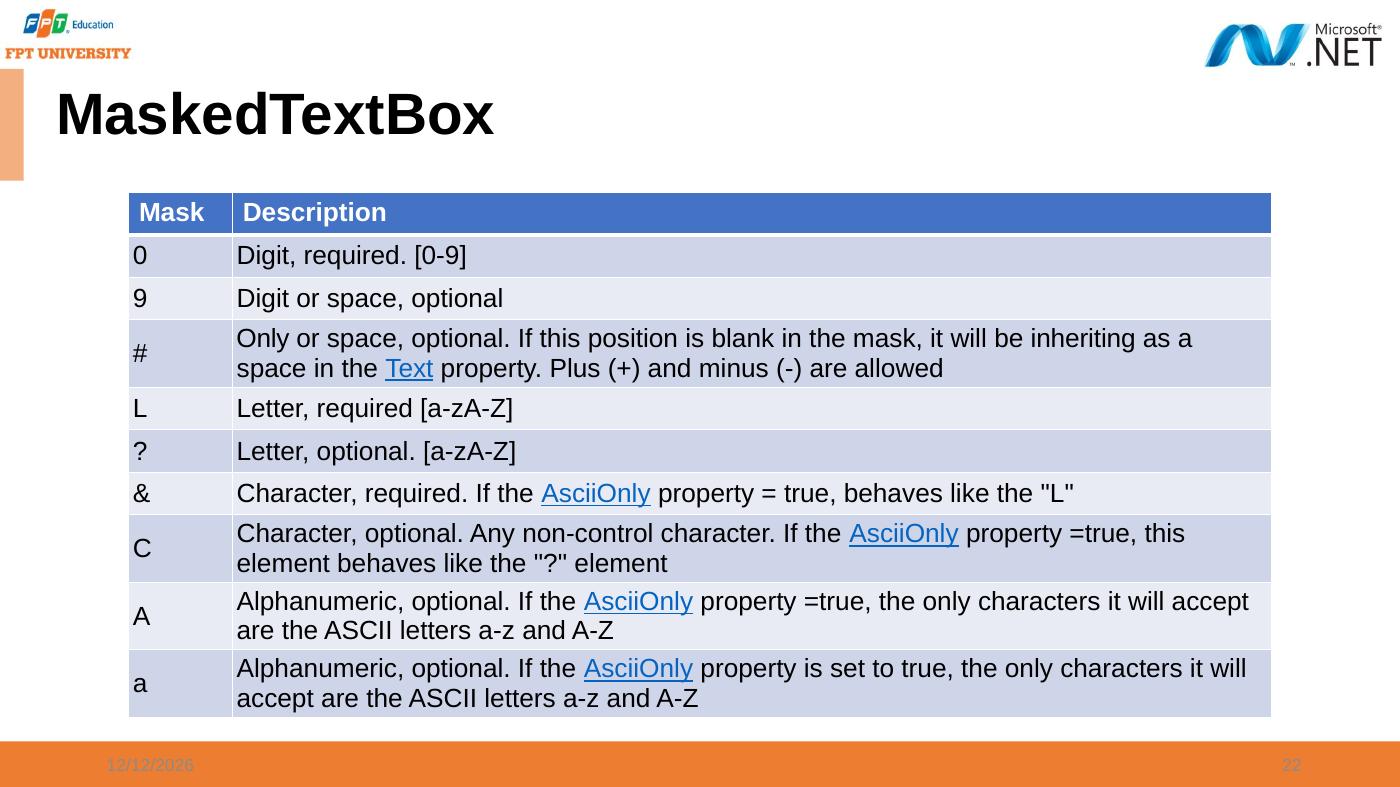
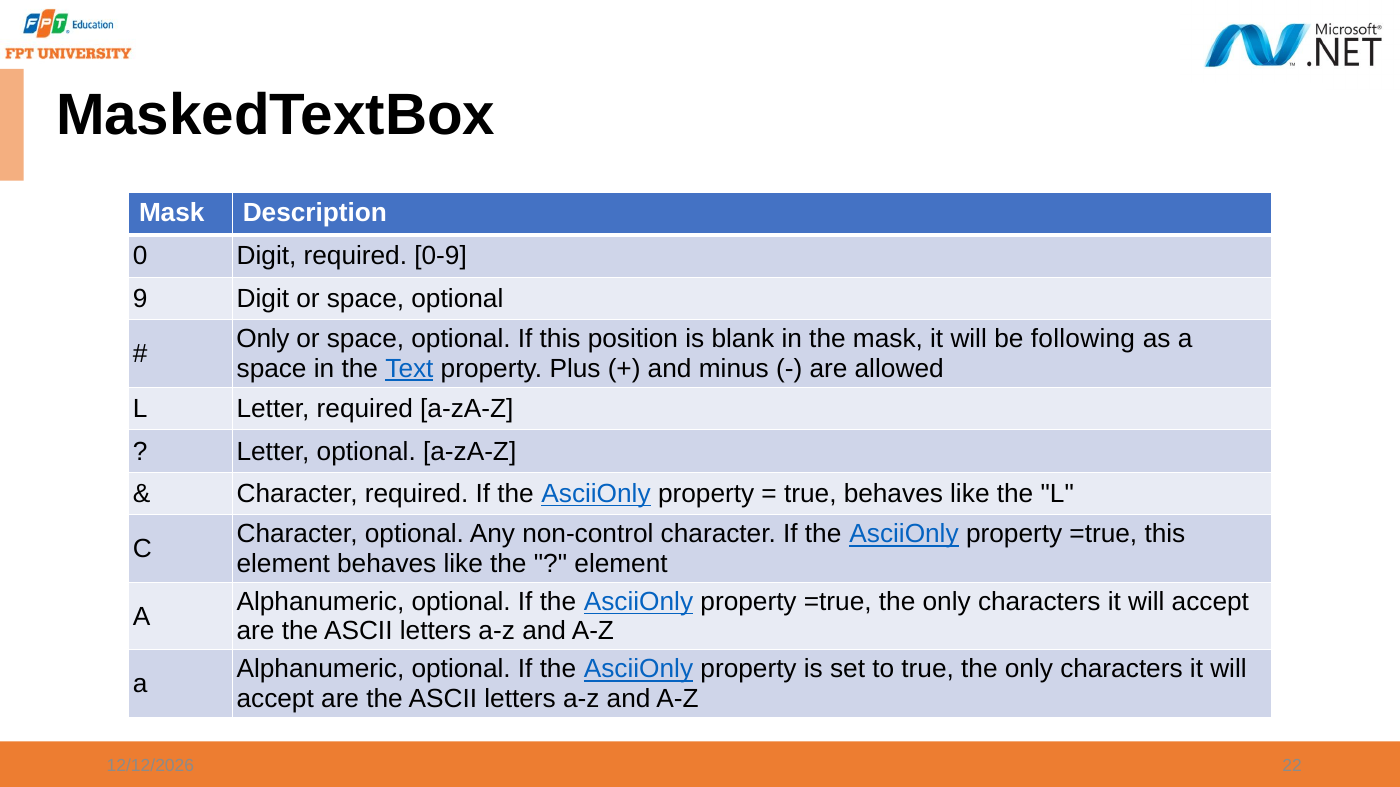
inheriting: inheriting -> following (1083, 339)
